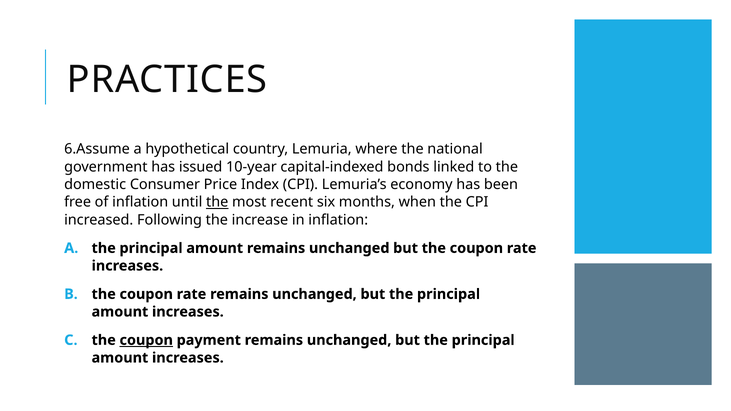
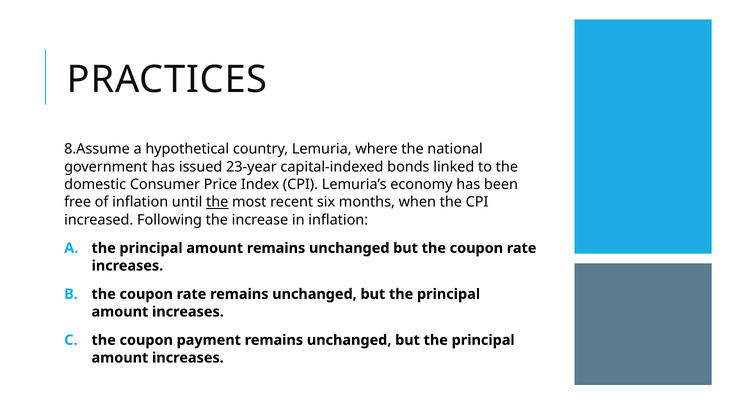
6.Assume: 6.Assume -> 8.Assume (97, 149)
10-year: 10-year -> 23-year (251, 167)
coupon underline: present -> none (146, 340)
